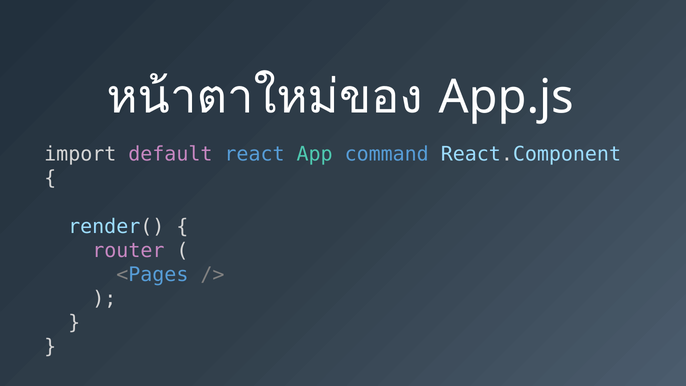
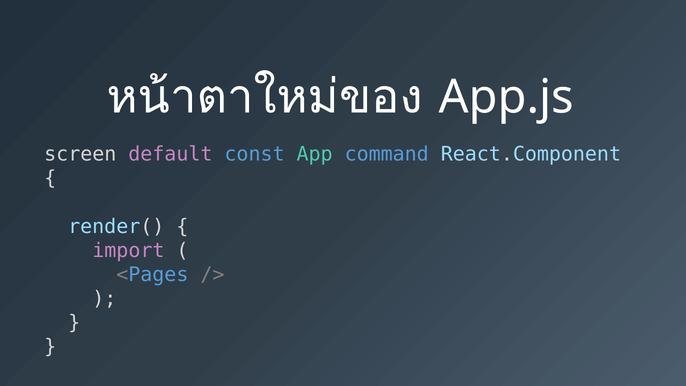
import: import -> screen (80, 154)
react: react -> const (255, 154)
router: router -> import (128, 250)
